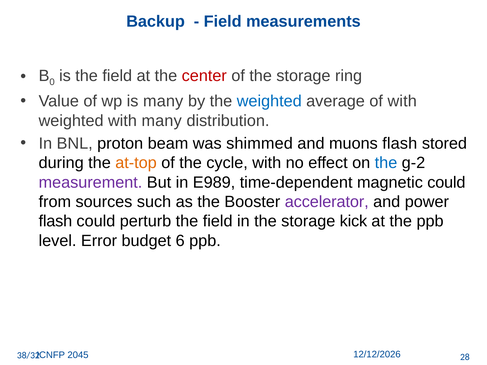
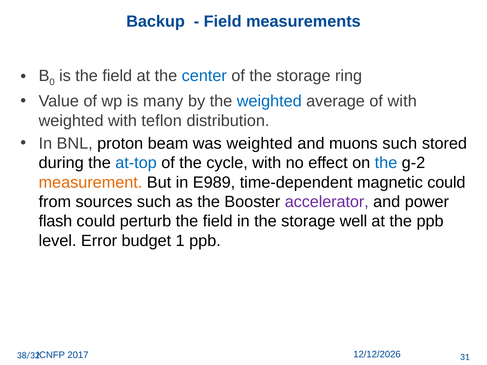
center colour: red -> blue (204, 76)
with many: many -> teflon (162, 121)
was shimmed: shimmed -> weighted (259, 144)
muons flash: flash -> such (400, 144)
at-top colour: orange -> blue (136, 163)
measurement colour: purple -> orange (90, 183)
kick: kick -> well (353, 221)
6: 6 -> 1 (180, 241)
2045: 2045 -> 2017 (78, 355)
28: 28 -> 31 (465, 357)
